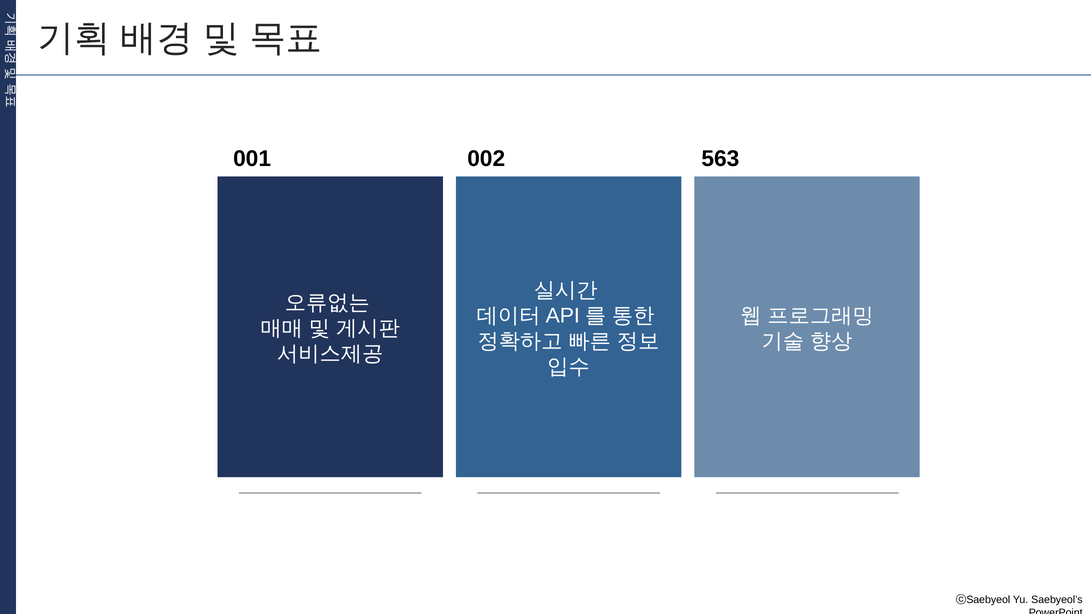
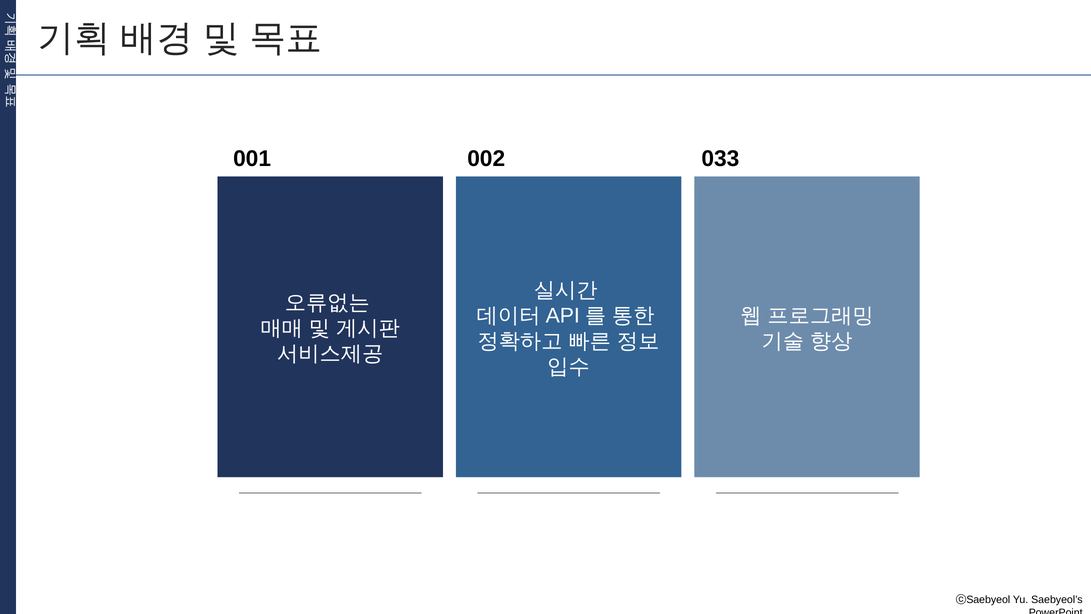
563: 563 -> 033 (720, 159)
